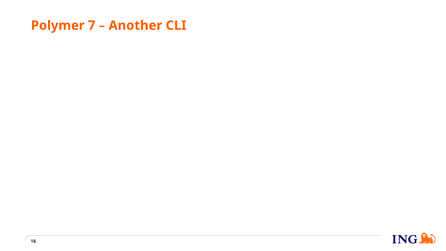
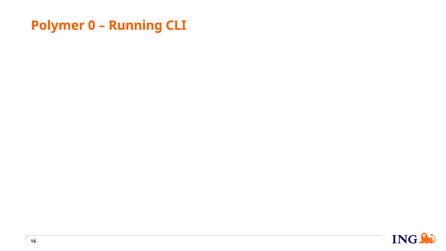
7: 7 -> 0 (92, 25)
Another: Another -> Running (136, 25)
